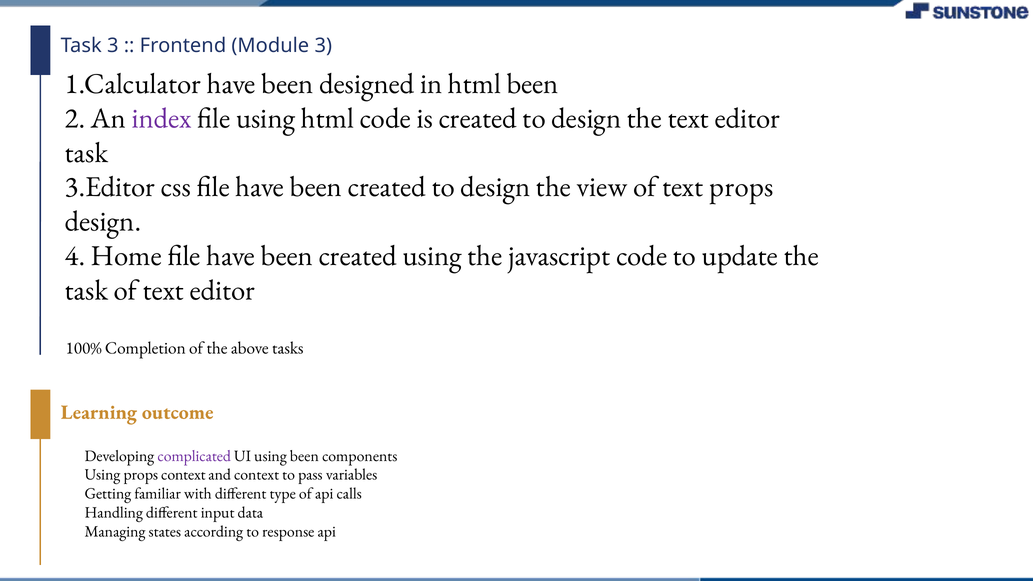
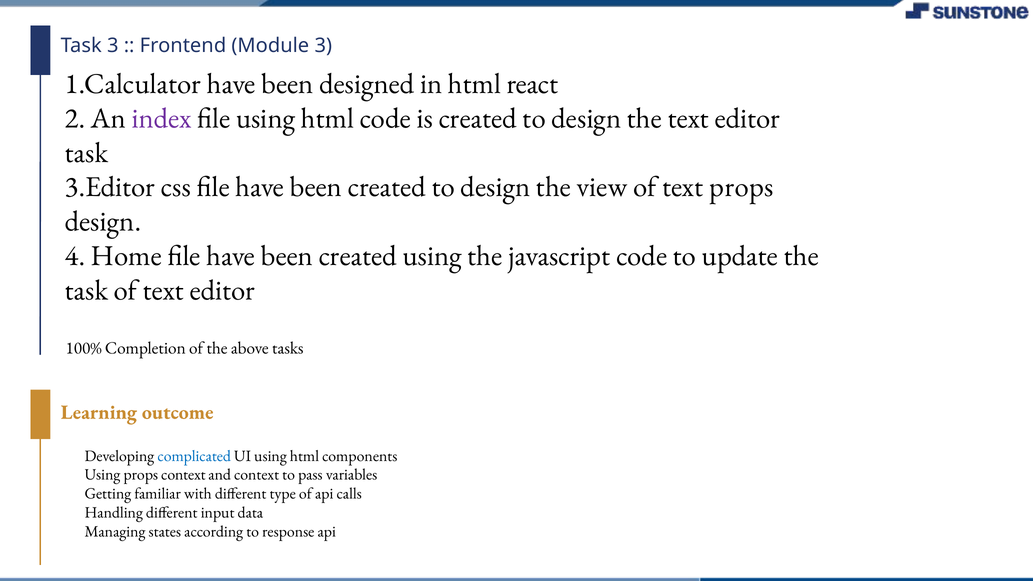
html been: been -> react (532, 84)
complicated colour: purple -> blue (194, 456)
UI using been: been -> html (304, 456)
